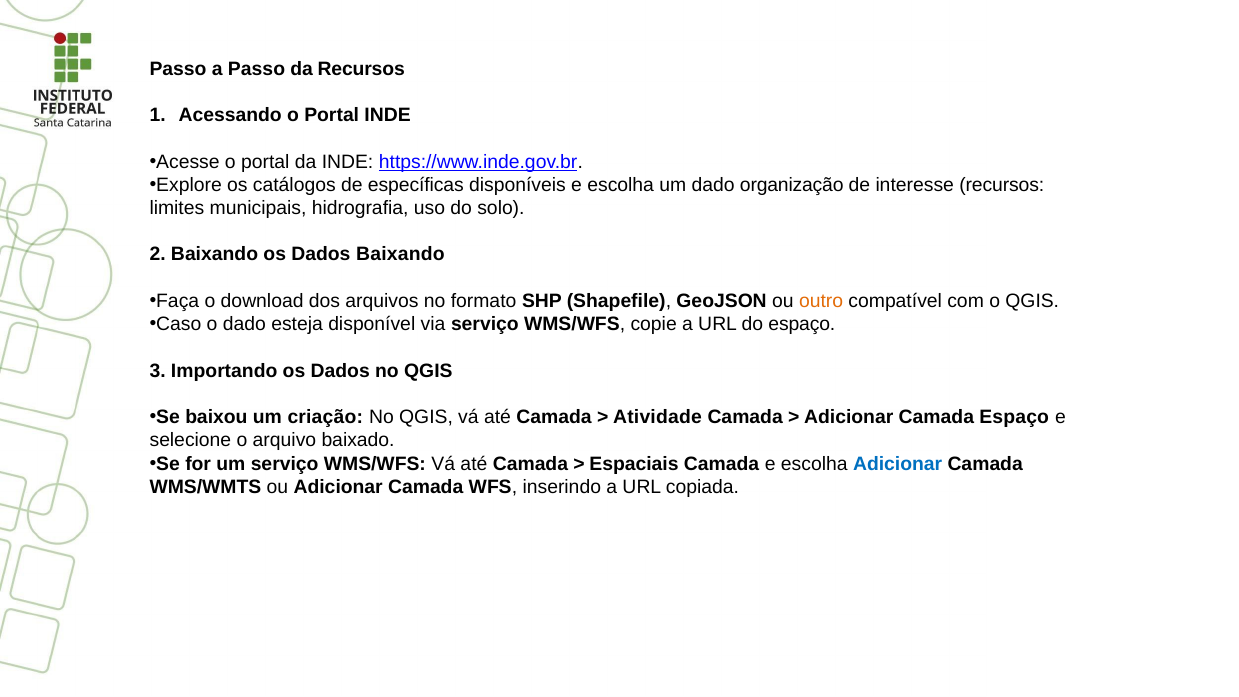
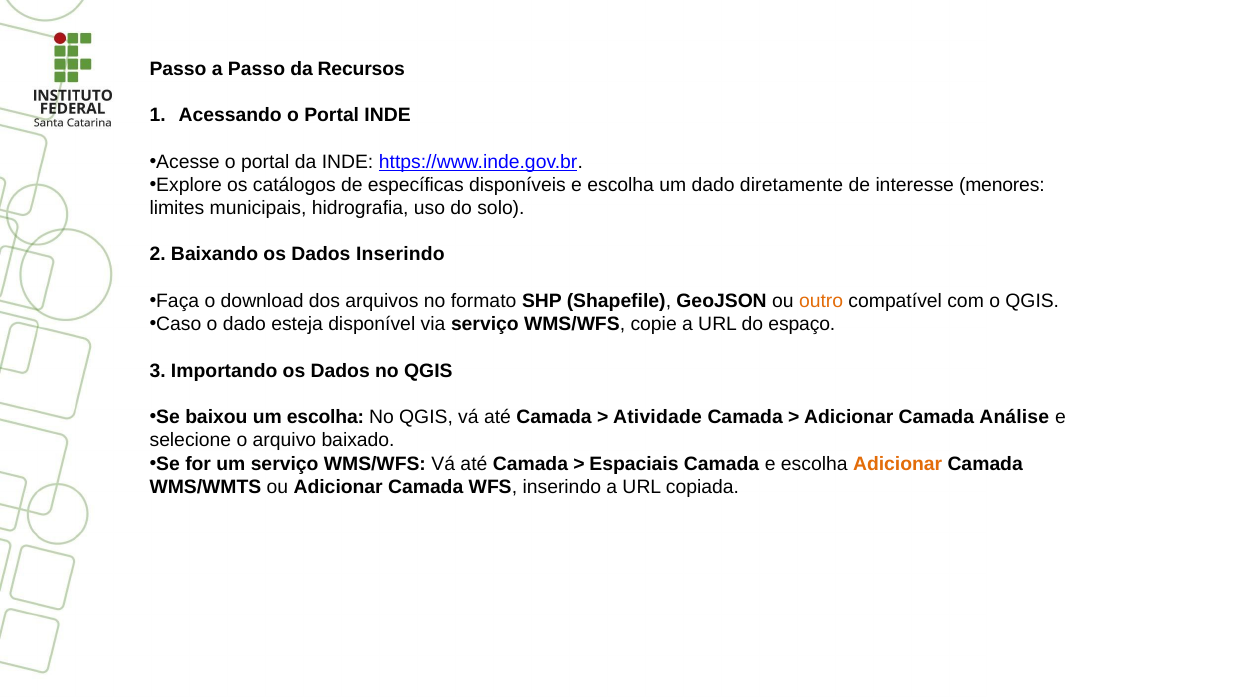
organização: organização -> diretamente (792, 185)
interesse recursos: recursos -> menores (1002, 185)
Dados Baixando: Baixando -> Inserindo (400, 255)
um criação: criação -> escolha (325, 417)
Camada Espaço: Espaço -> Análise (1014, 417)
Adicionar colour: blue -> orange (898, 464)
